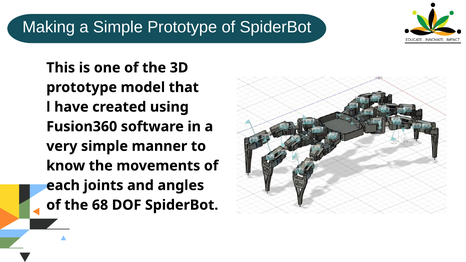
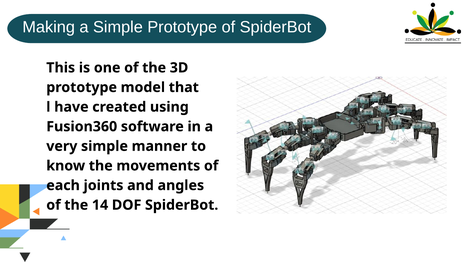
68: 68 -> 14 (100, 205)
